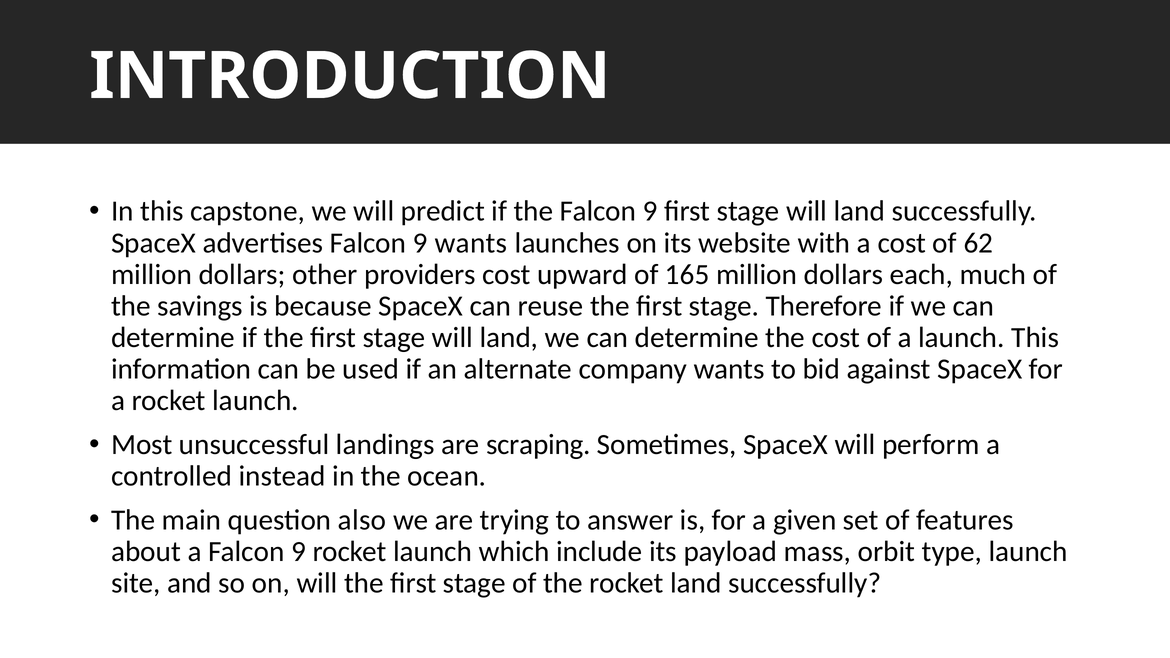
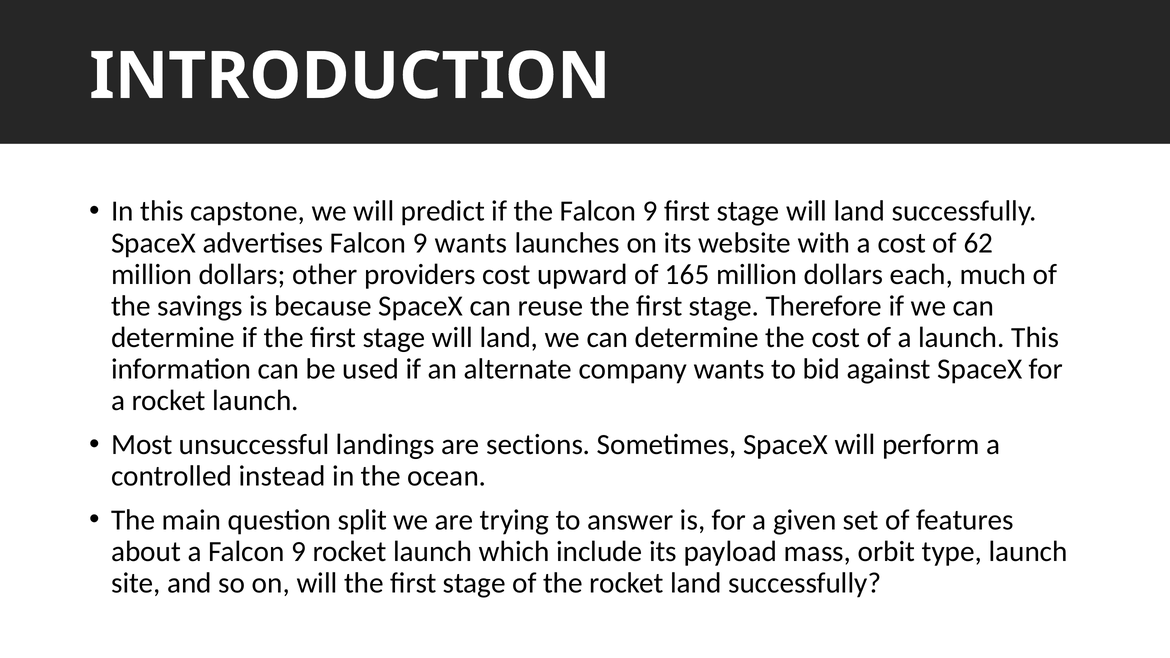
scraping: scraping -> sections (538, 445)
also: also -> split (362, 520)
